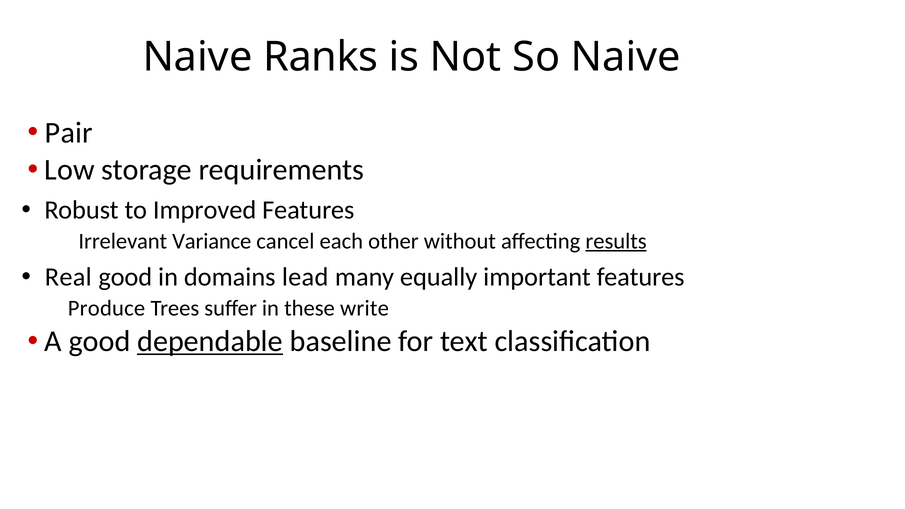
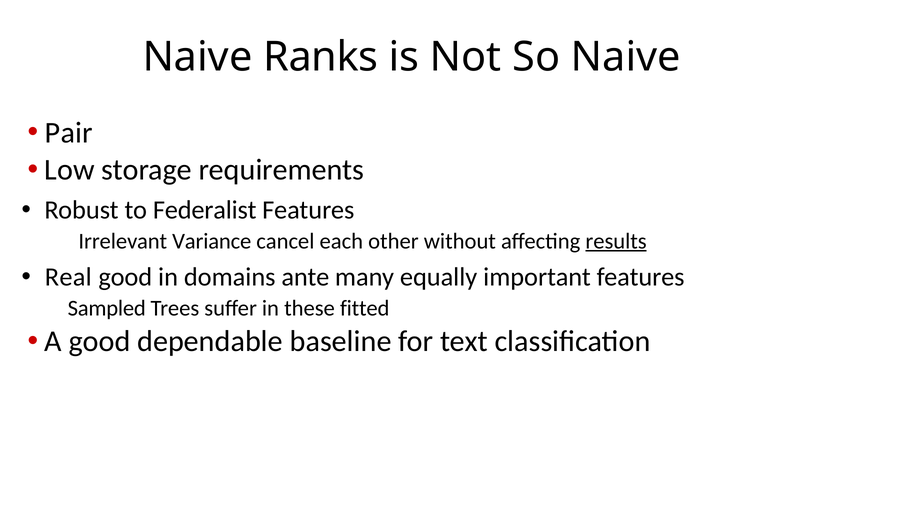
Improved: Improved -> Federalist (205, 210)
lead: lead -> ante (305, 277)
Produce: Produce -> Sampled (107, 308)
write: write -> fitted (365, 308)
dependable underline: present -> none (210, 341)
